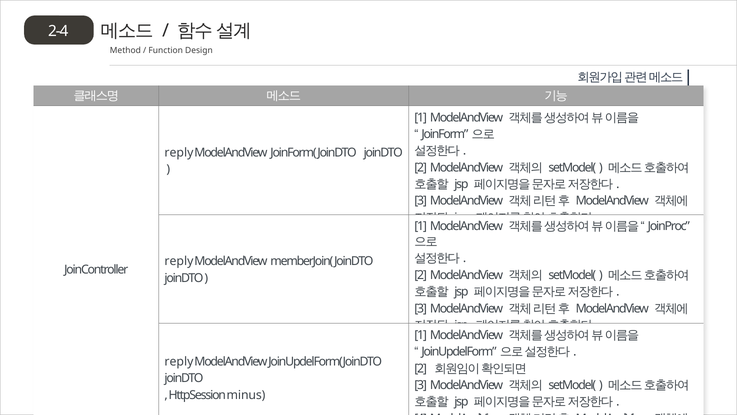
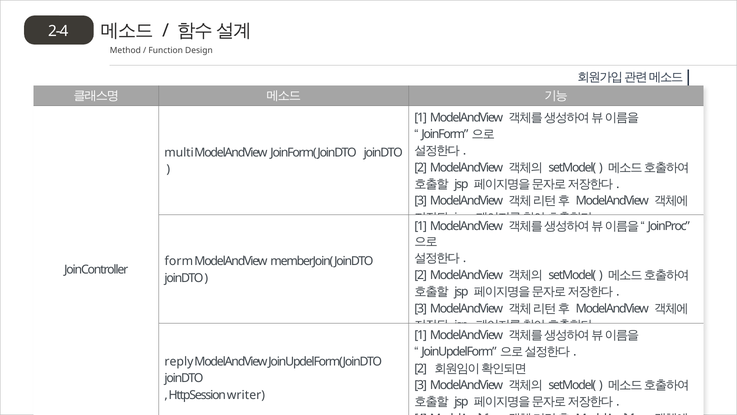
reply: reply -> multi (179, 152)
reply: reply -> form (179, 261)
minus: minus -> writer (246, 395)
